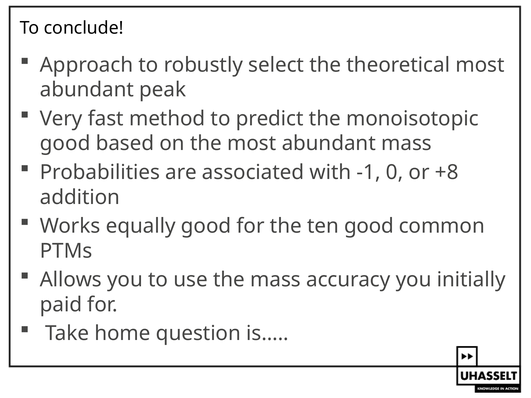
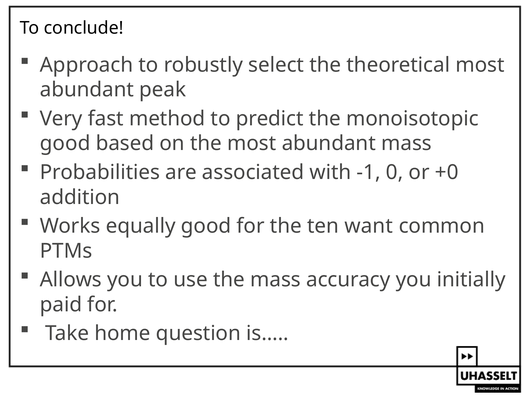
+8: +8 -> +0 (447, 173)
ten good: good -> want (369, 226)
